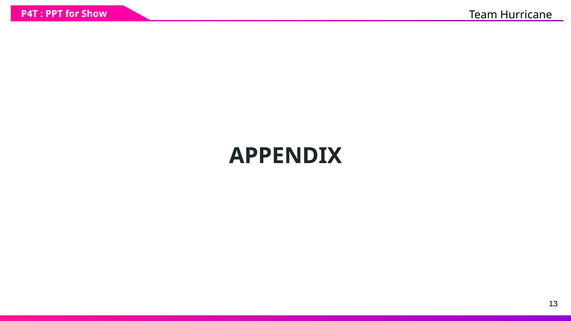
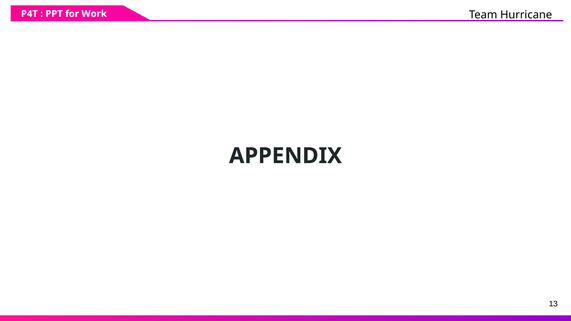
Show: Show -> Work (94, 14)
